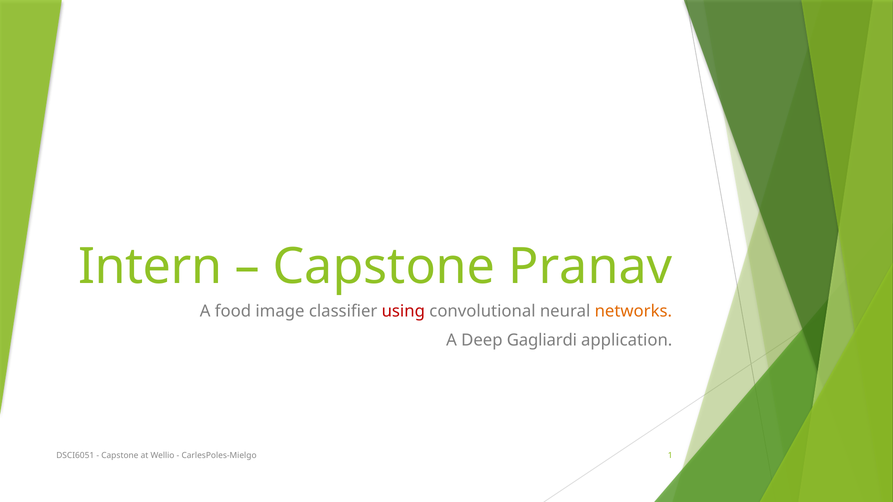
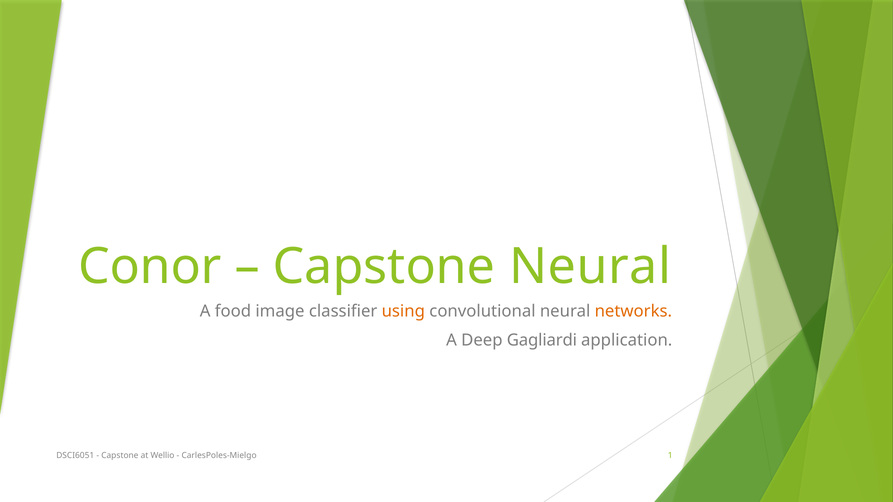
Intern: Intern -> Conor (150, 267)
Capstone Pranav: Pranav -> Neural (590, 267)
using colour: red -> orange (403, 311)
